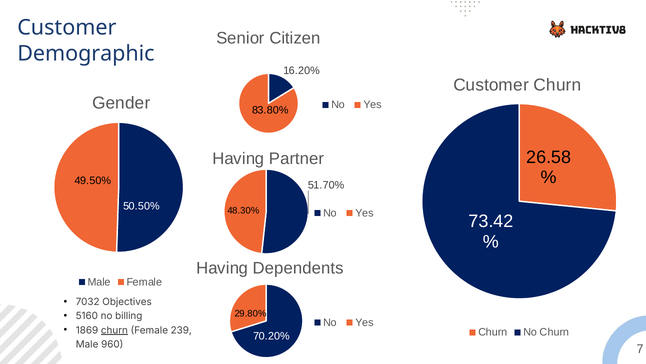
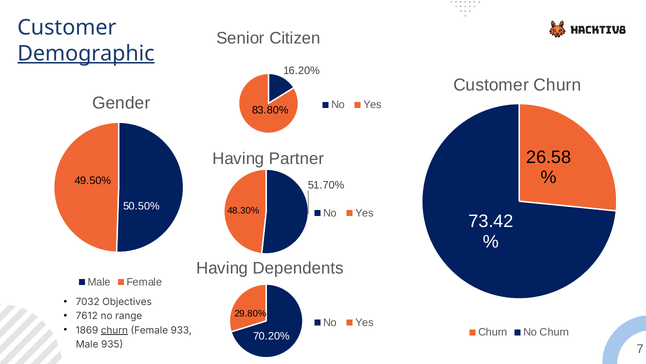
Demographic underline: none -> present (86, 53)
5160: 5160 -> 7612 (87, 316)
billing: billing -> range (129, 316)
239: 239 -> 933 (181, 330)
960: 960 -> 935 (112, 344)
